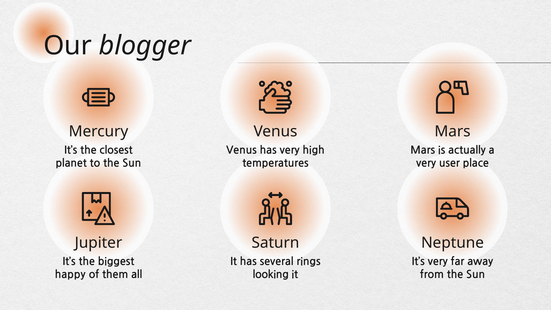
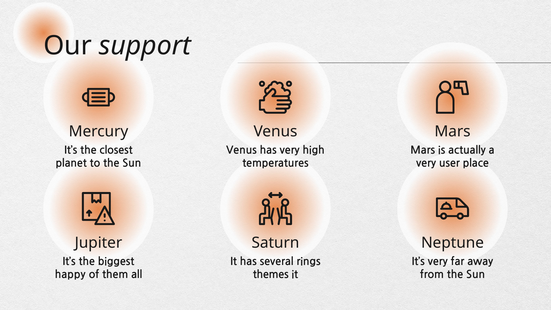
blogger: blogger -> support (145, 46)
looking: looking -> themes (271, 275)
